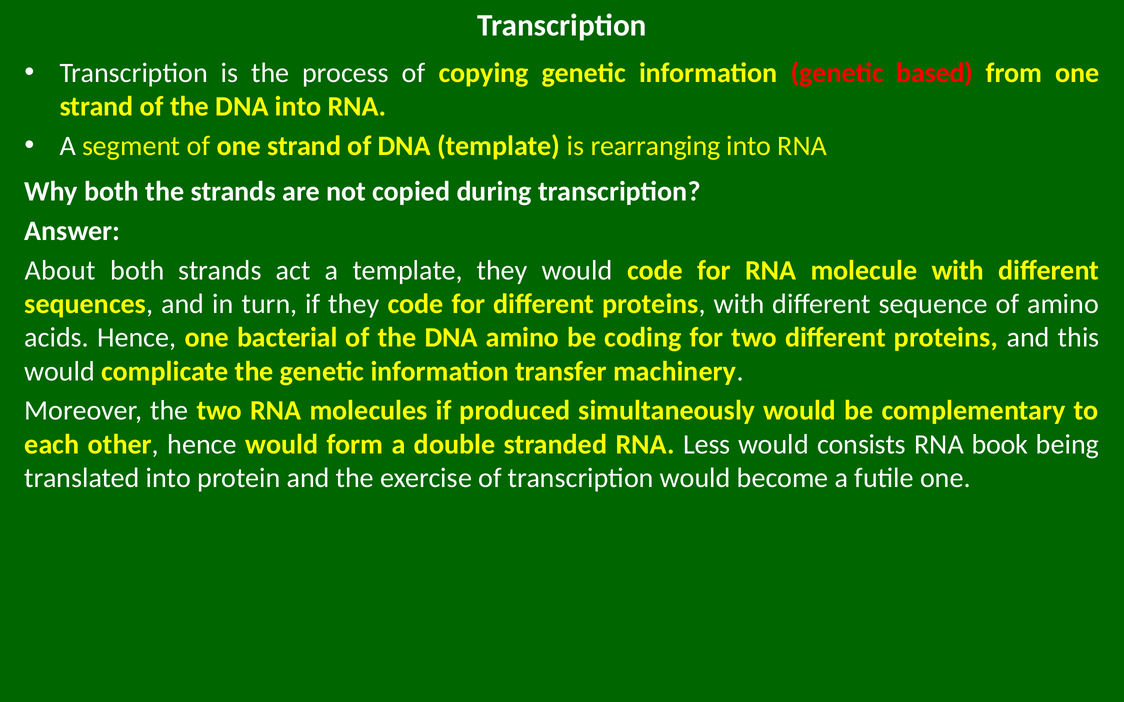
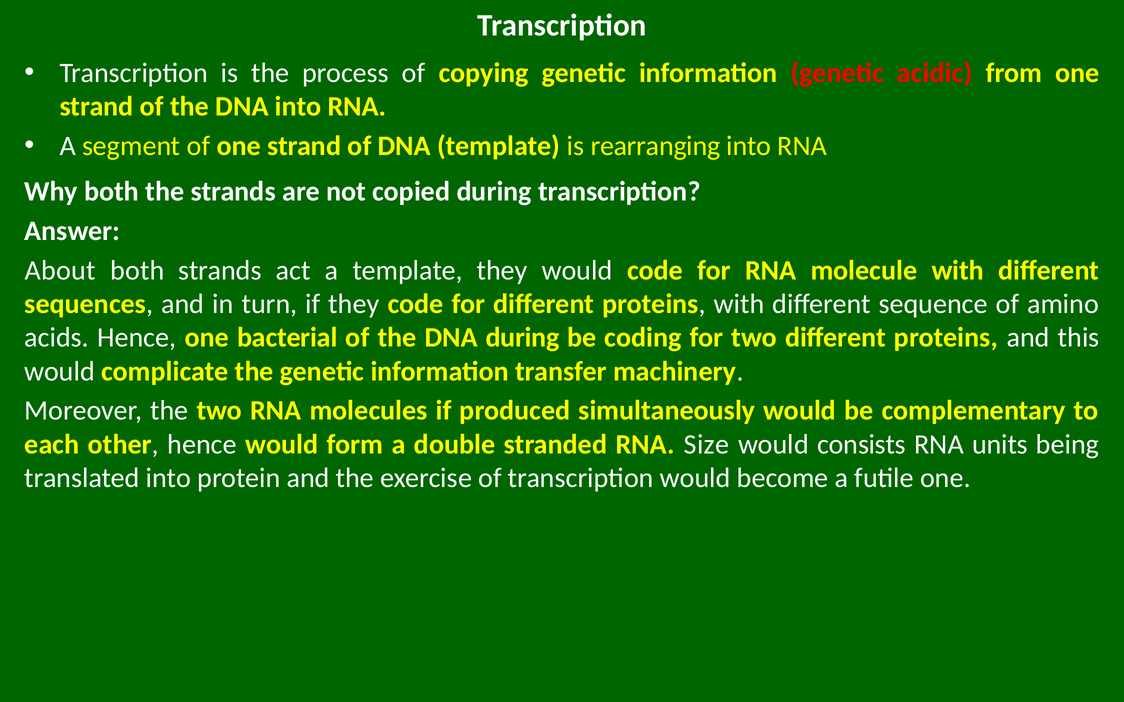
based: based -> acidic (935, 73)
DNA amino: amino -> during (523, 338)
Less: Less -> Size (707, 445)
book: book -> units (1000, 445)
